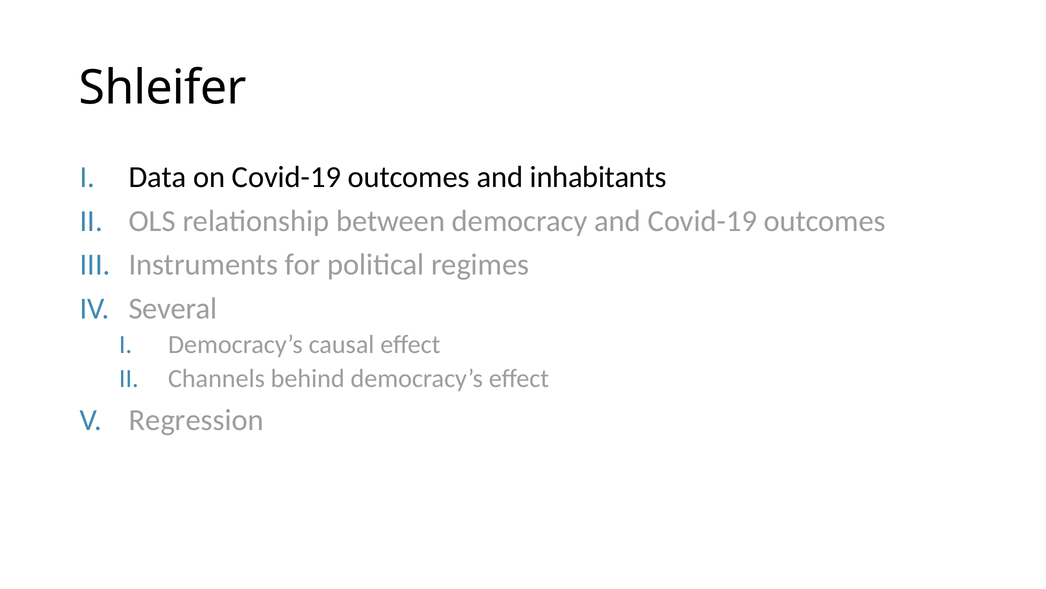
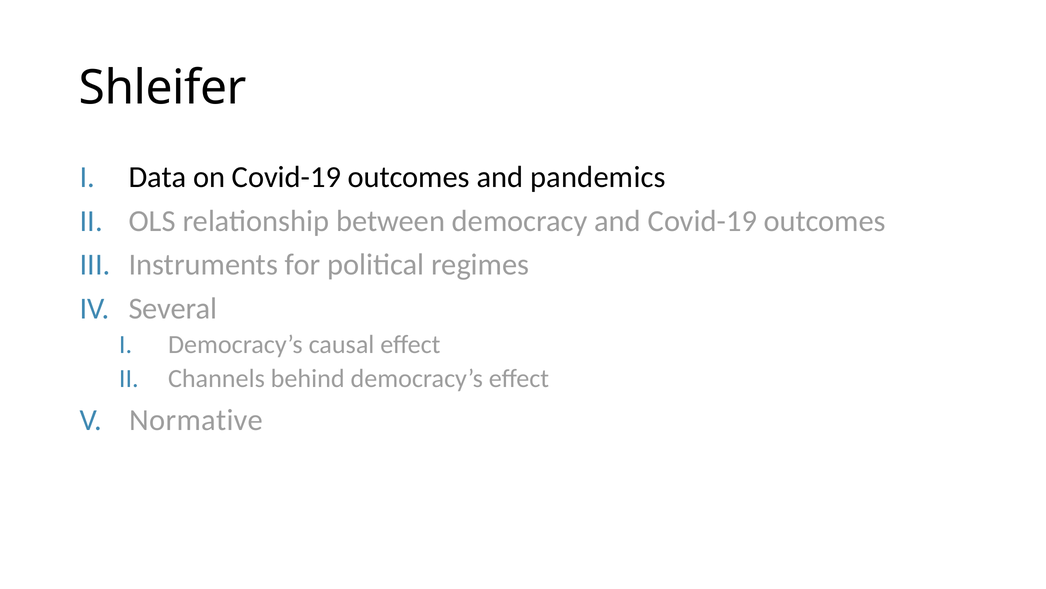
inhabitants: inhabitants -> pandemics (598, 177)
Regression: Regression -> Normative (196, 420)
